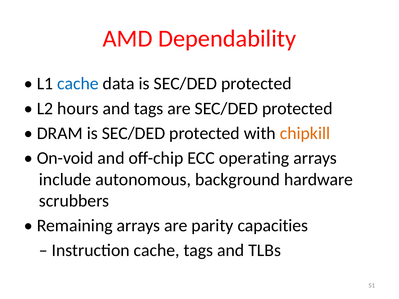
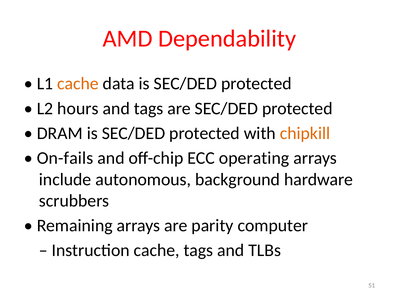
cache colour: blue -> orange (78, 84)
On-void: On-void -> On-fails (65, 158)
capacities: capacities -> computer (273, 226)
